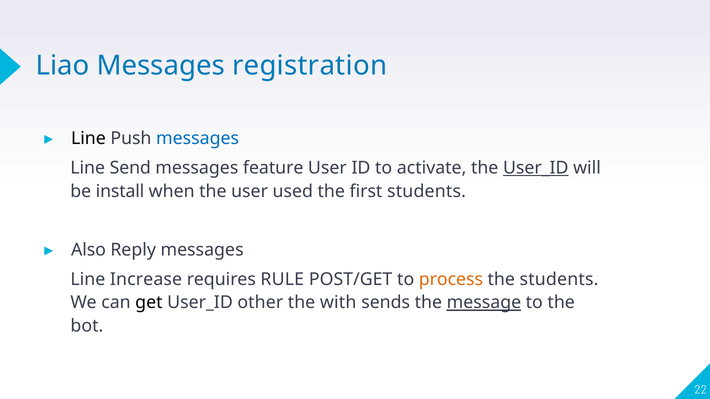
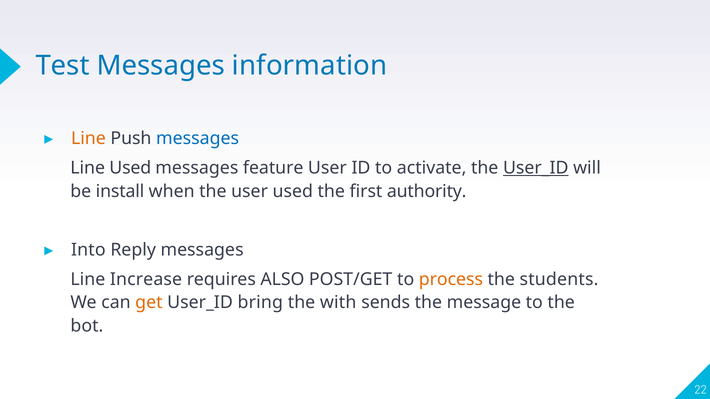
Liao: Liao -> Test (63, 66)
registration: registration -> information (310, 66)
Line colour: black -> orange (88, 139)
Line Send: Send -> Used (130, 168)
first students: students -> authority (427, 191)
Also: Also -> Into (88, 250)
RULE: RULE -> ALSO (282, 279)
get colour: black -> orange (149, 303)
other: other -> bring (260, 303)
message underline: present -> none (484, 303)
